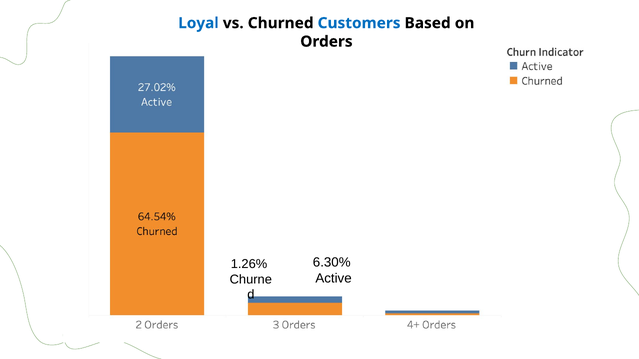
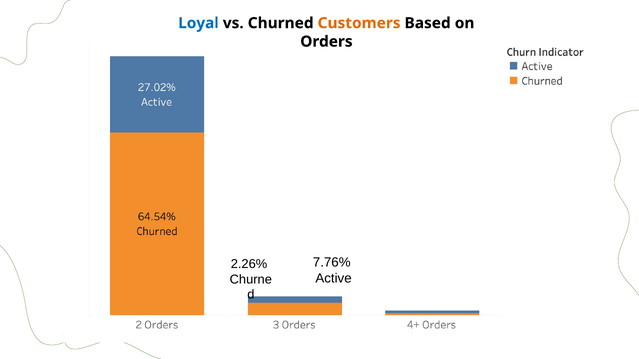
Customers colour: blue -> orange (359, 23)
6.30%: 6.30% -> 7.76% (332, 263)
1.26%: 1.26% -> 2.26% (249, 264)
